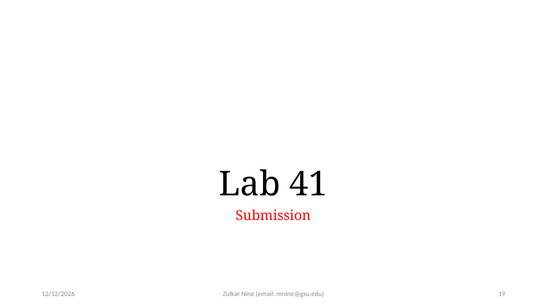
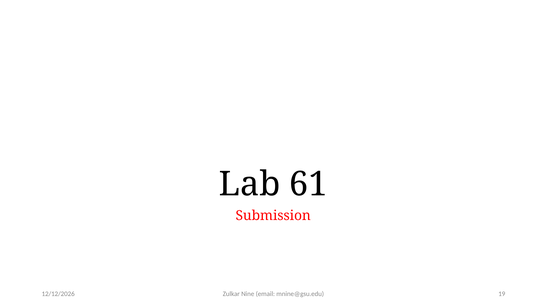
41: 41 -> 61 (308, 184)
